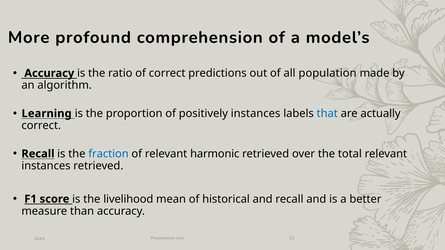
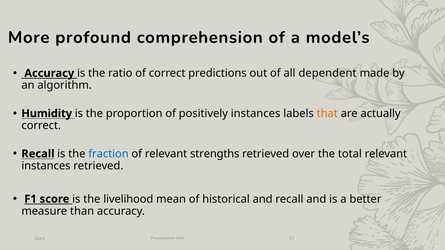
population: population -> dependent (328, 73)
Learning: Learning -> Humidity (47, 114)
that colour: blue -> orange (327, 114)
harmonic: harmonic -> strengths (215, 154)
